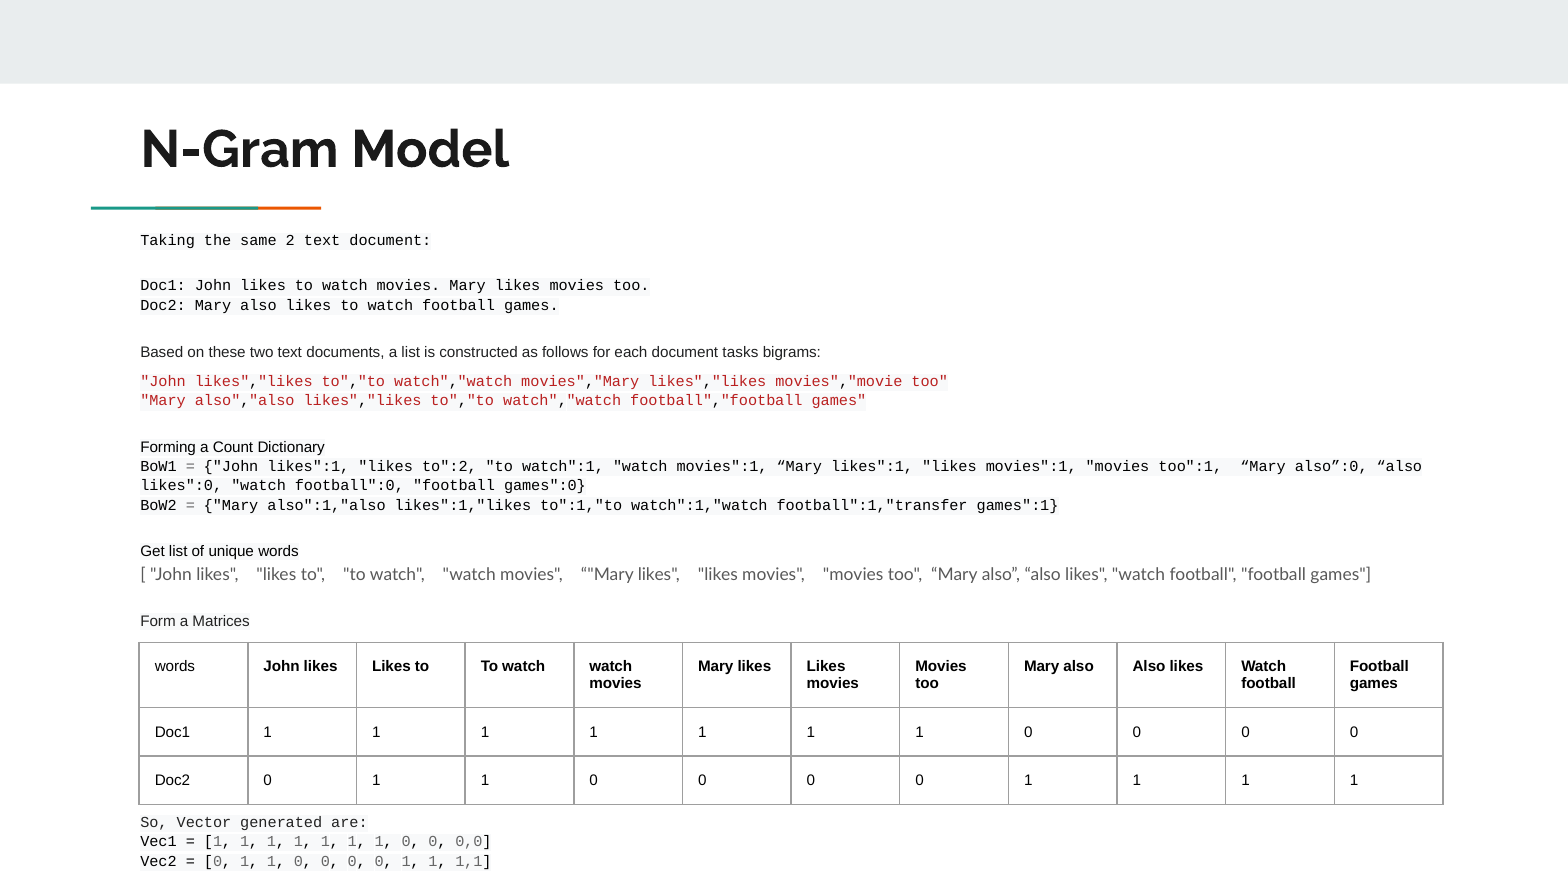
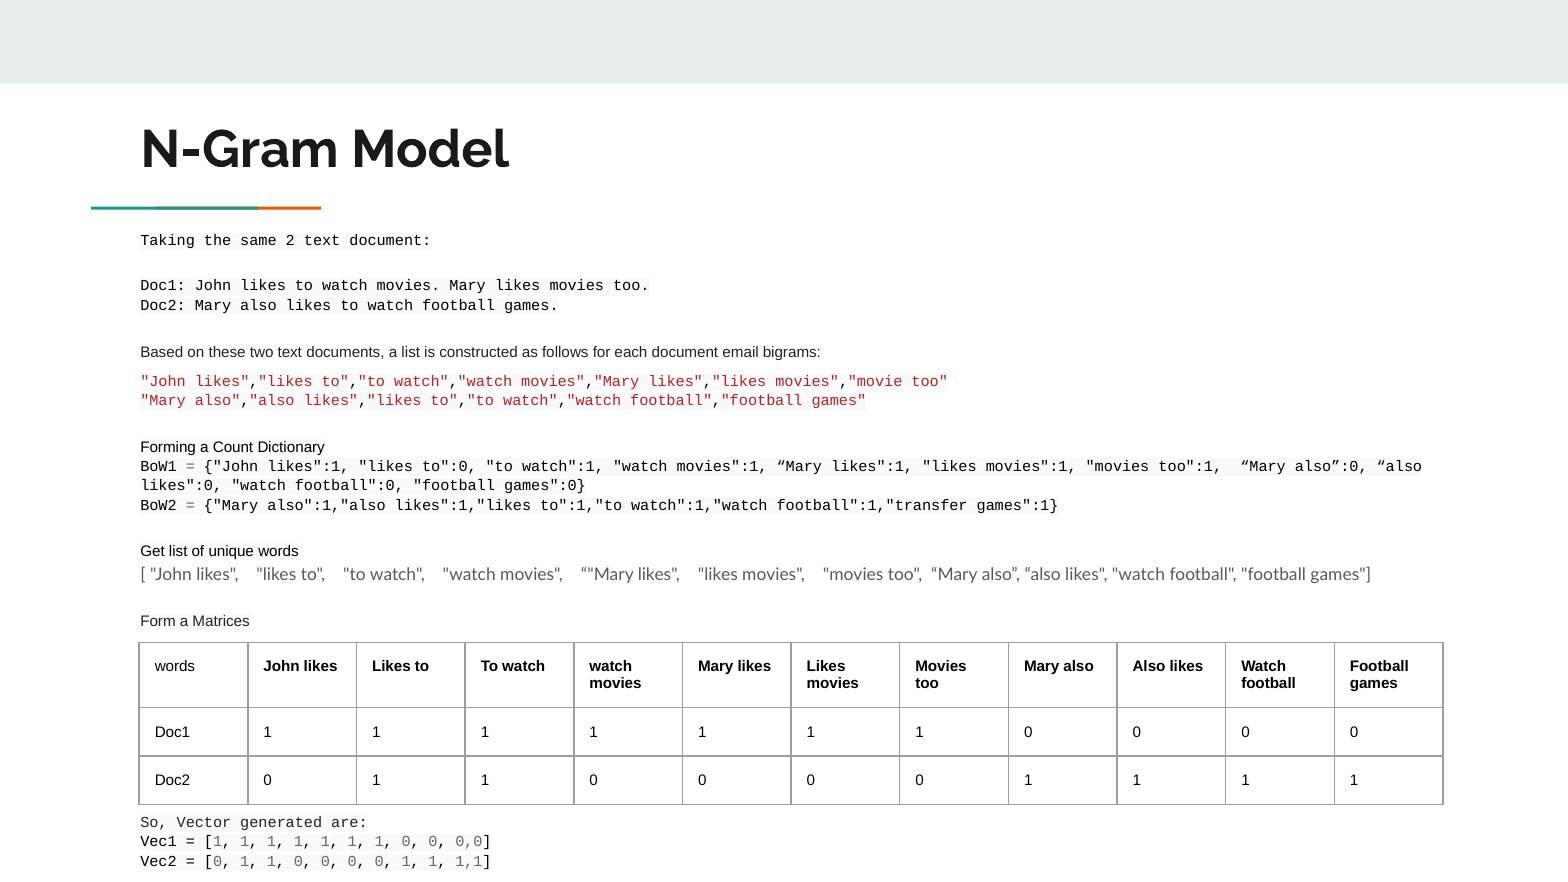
tasks: tasks -> email (741, 352)
to":2: to":2 -> to":0 (449, 466)
